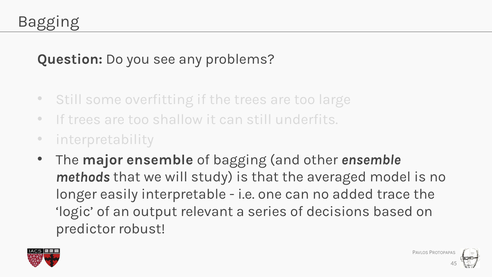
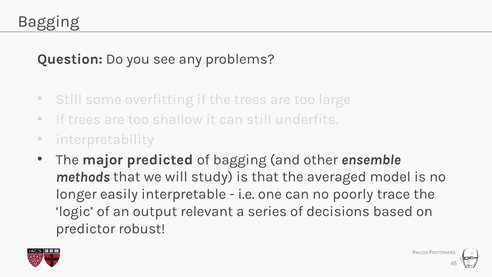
major ensemble: ensemble -> predicted (160, 159)
added: added -> poorly (353, 194)
